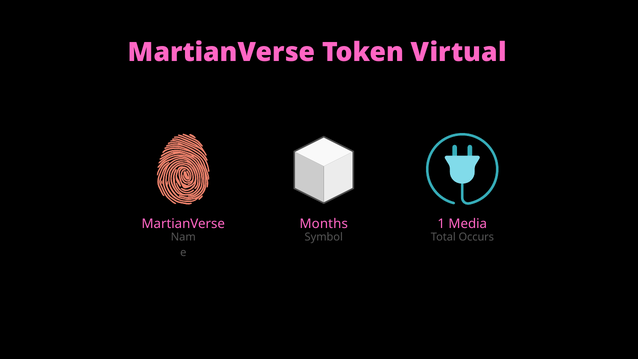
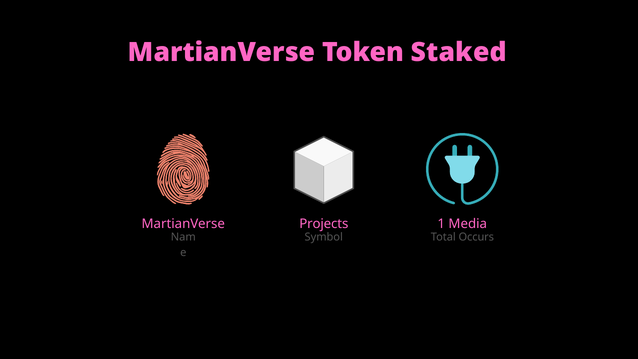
Virtual: Virtual -> Staked (459, 53)
Months: Months -> Projects (324, 224)
